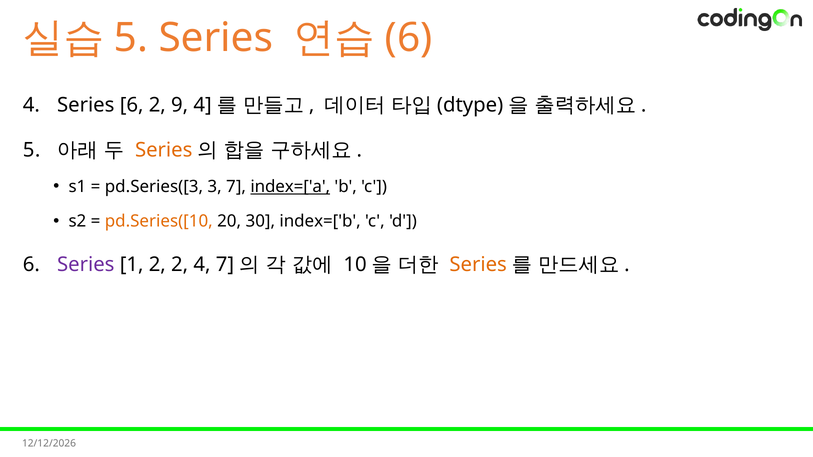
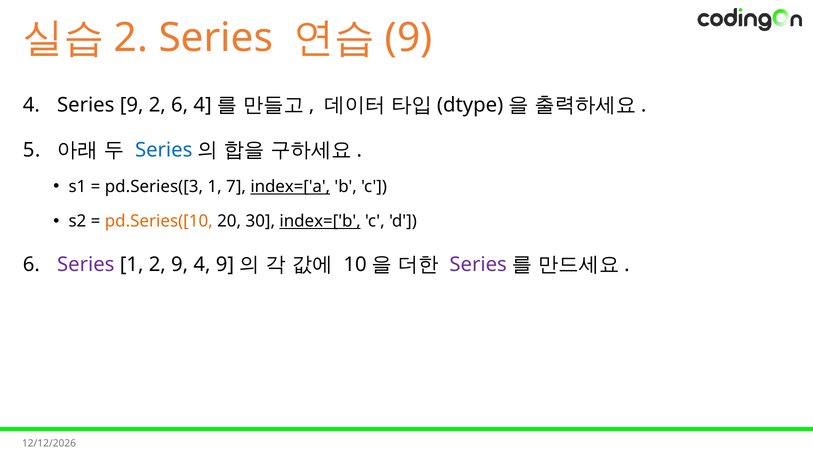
5: 5 -> 2 (131, 38)
6: 6 -> 9 (409, 38)
Series 6: 6 -> 9 (132, 105)
2 9: 9 -> 6 (180, 105)
Series colour: orange -> blue (164, 150)
pd.Series([3 3: 3 -> 1 (215, 187)
index=['b underline: none -> present (320, 222)
2 2: 2 -> 9 (180, 265)
4 7: 7 -> 9 (225, 265)
Series colour: orange -> purple (478, 265)
